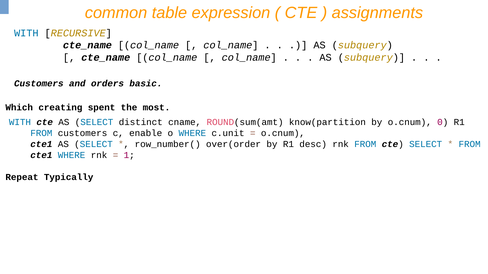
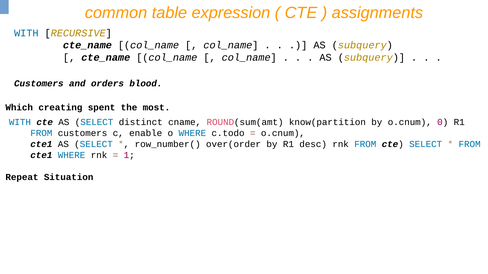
basic: basic -> blood (146, 84)
c.unit: c.unit -> c.todo (228, 133)
Typically: Typically -> Situation (69, 177)
